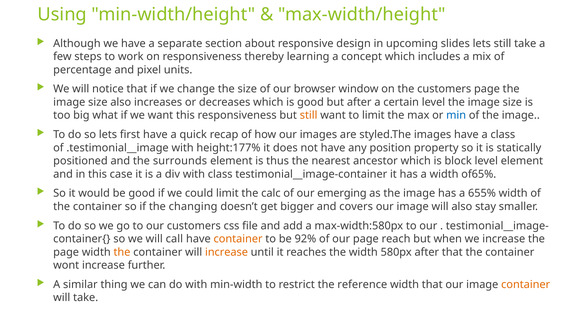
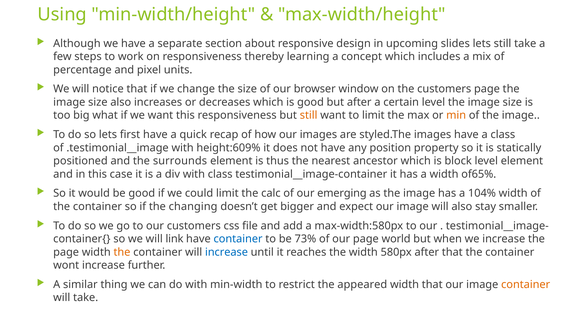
min colour: blue -> orange (456, 115)
height:177%: height:177% -> height:609% (228, 148)
655%: 655% -> 104% (482, 193)
covers: covers -> expect (356, 206)
call: call -> link (174, 239)
container colour: orange -> blue (238, 239)
92%: 92% -> 73% (305, 239)
reach: reach -> world (396, 239)
increase colour: orange -> blue (226, 252)
reference: reference -> appeared (362, 284)
